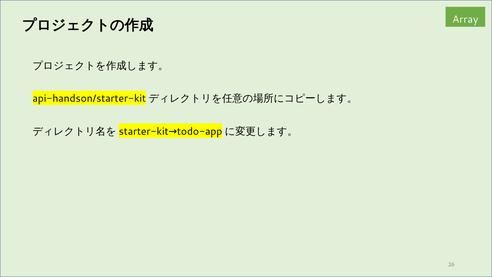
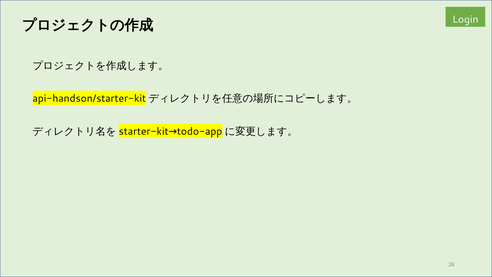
Array: Array -> Login (465, 20)
